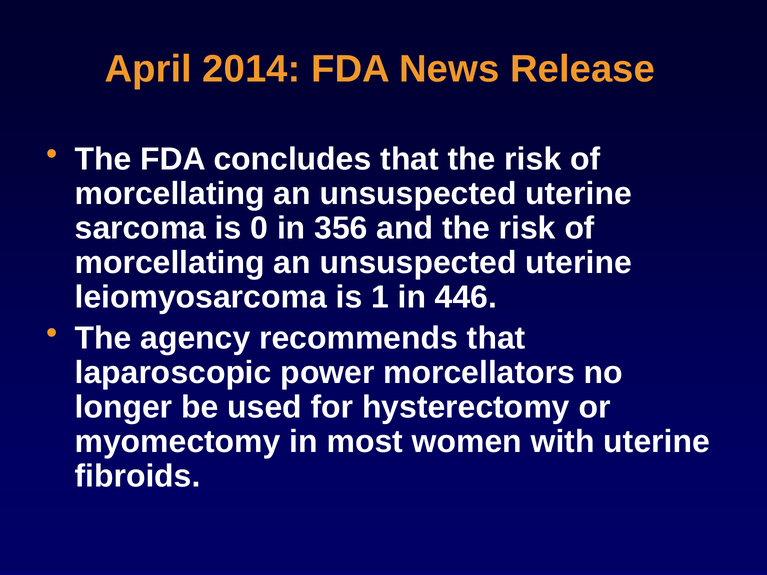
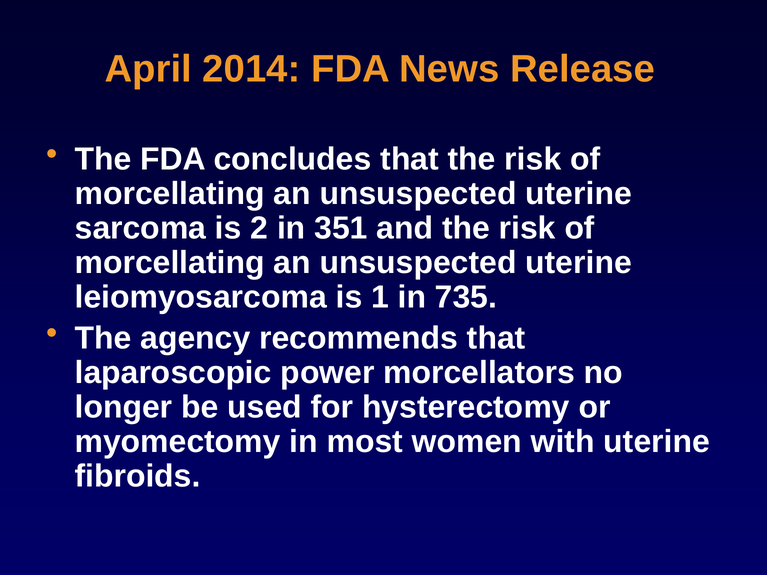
0: 0 -> 2 (259, 228)
356: 356 -> 351 (341, 228)
446: 446 -> 735 (466, 298)
